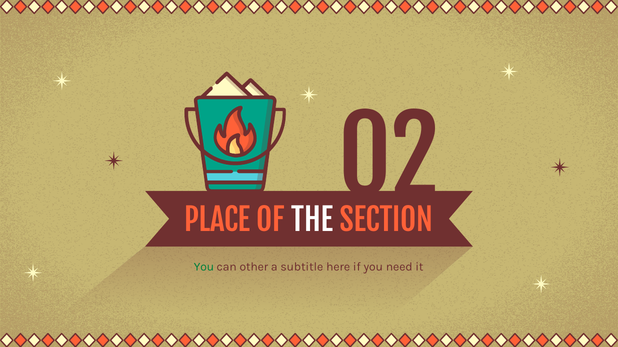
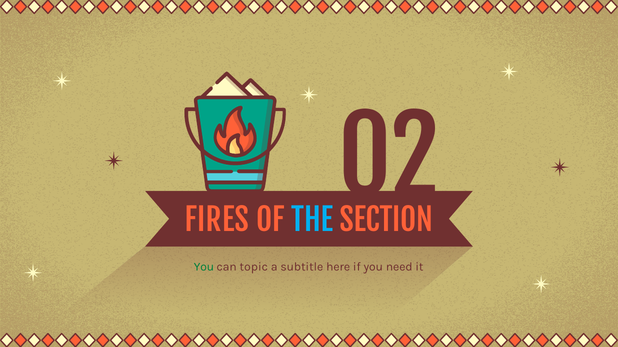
PLACE: PLACE -> FIRES (217, 222)
THE colour: white -> light blue (312, 222)
other: other -> topic (254, 268)
